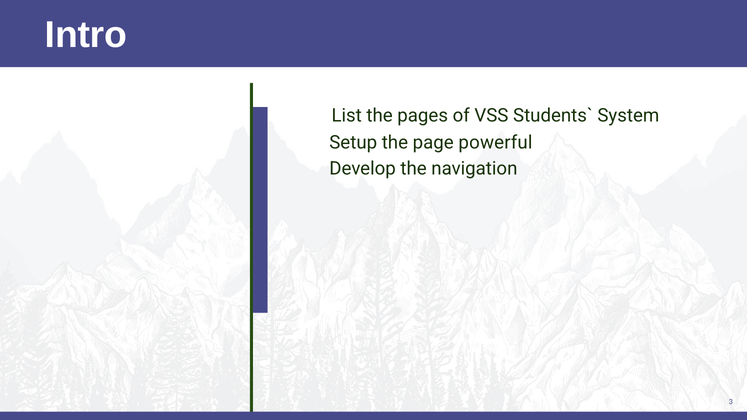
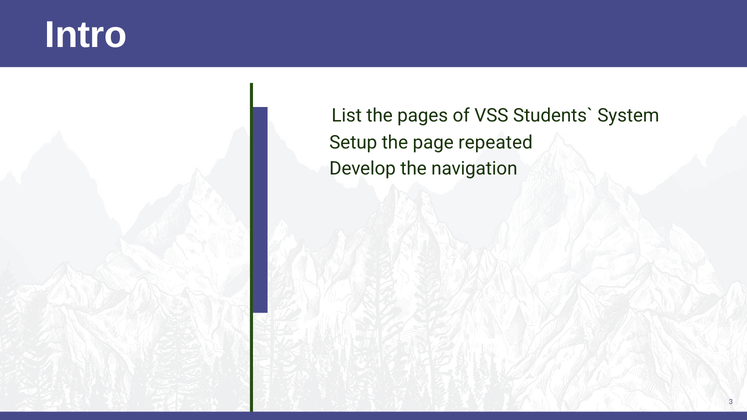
powerful: powerful -> repeated (496, 143)
